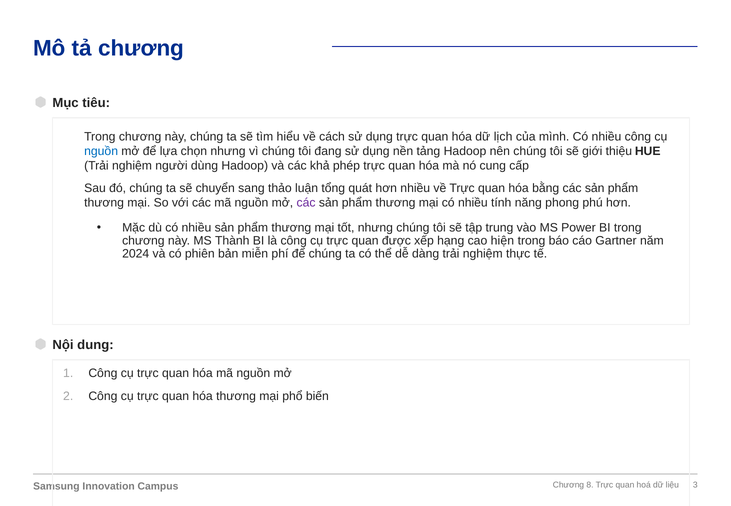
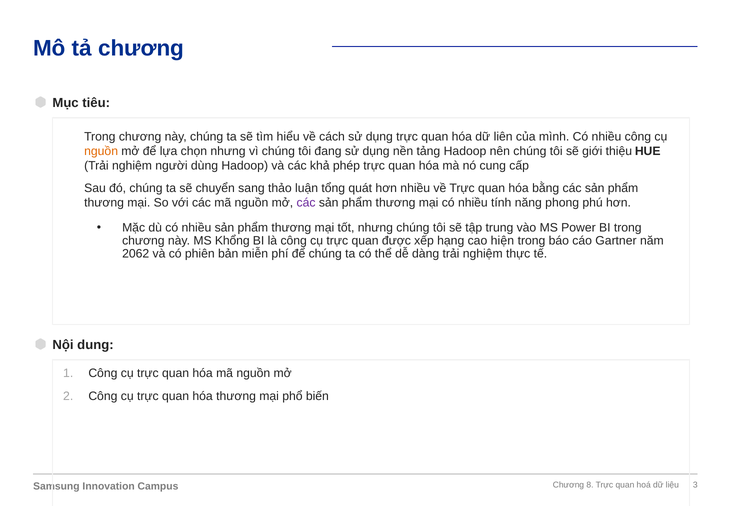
lịch: lịch -> liên (503, 137)
nguồn colour: blue -> orange (101, 151)
Thành: Thành -> Khổng (232, 241)
2024: 2024 -> 2062 (136, 254)
